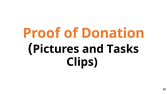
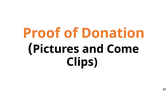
Tasks: Tasks -> Come (123, 49)
